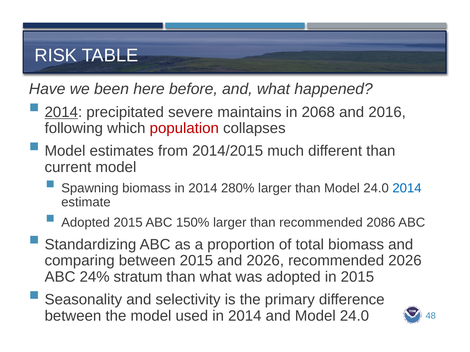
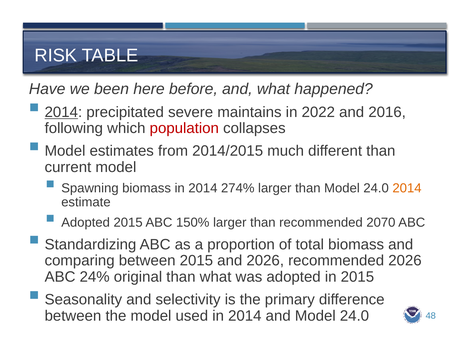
2068: 2068 -> 2022 (318, 112)
280%: 280% -> 274% (238, 188)
2014 colour: blue -> orange (407, 188)
2086: 2086 -> 2070 (381, 223)
stratum: stratum -> original (138, 277)
